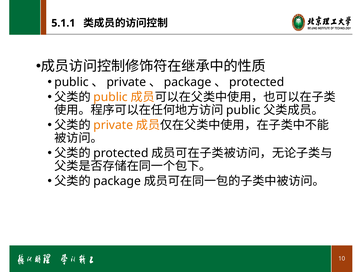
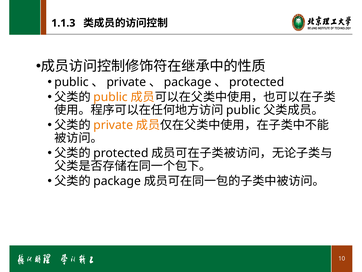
5.1.1: 5.1.1 -> 1.1.3 (63, 23)
